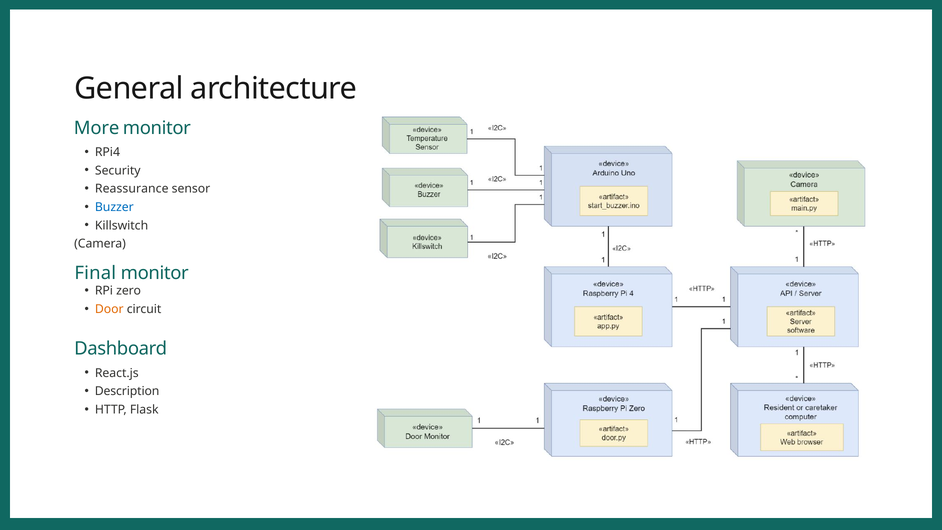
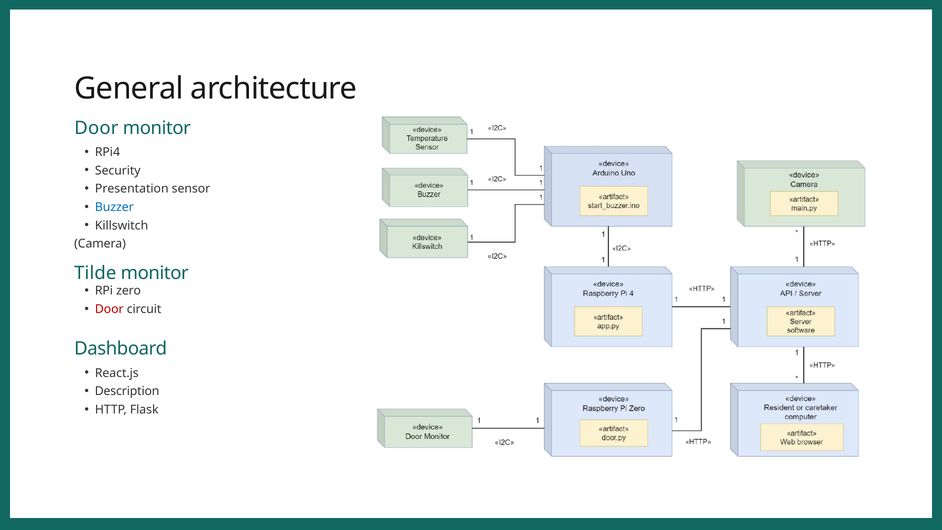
More: More -> Door (96, 128)
Reassurance: Reassurance -> Presentation (132, 189)
Final: Final -> Tilde (95, 273)
Door colour: orange -> red (109, 309)
